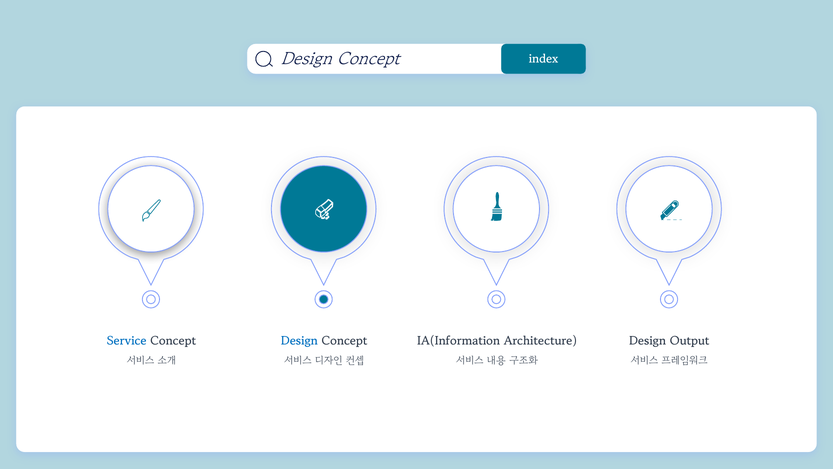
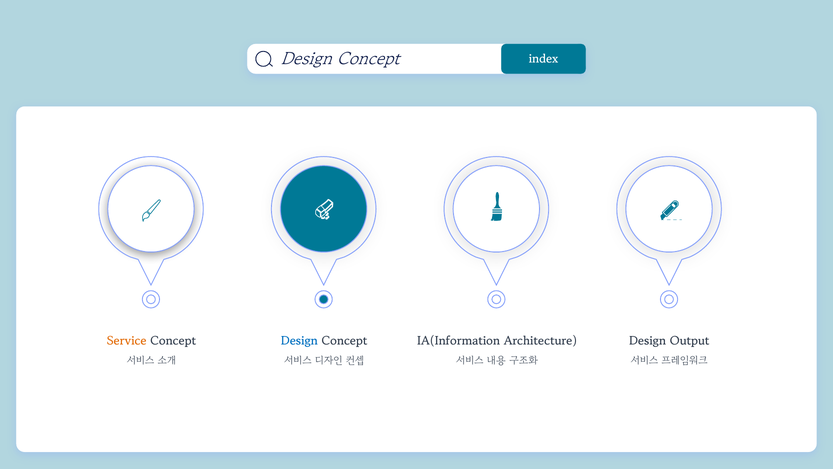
Service colour: blue -> orange (127, 342)
